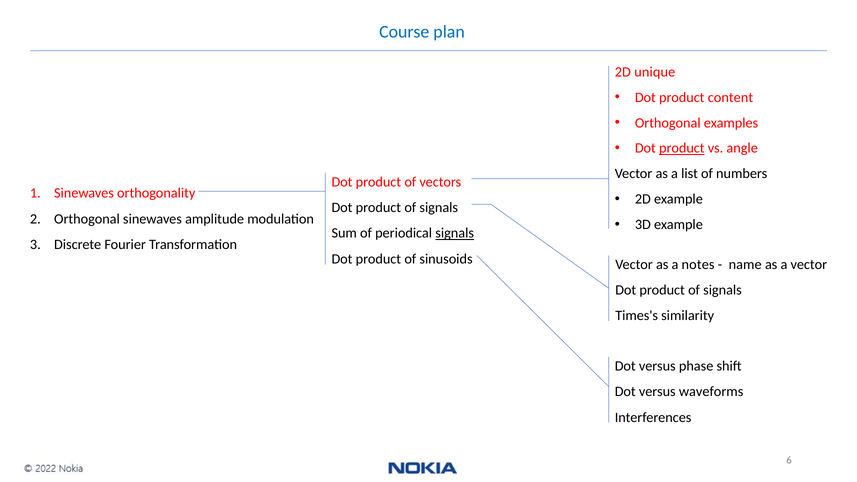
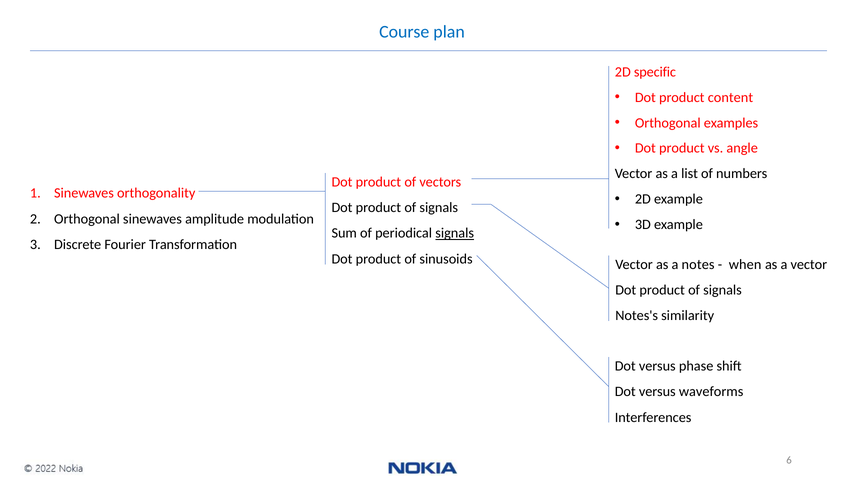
unique: unique -> specific (655, 72)
product underline: present -> none (682, 148)
name: name -> when (745, 265)
Times's: Times's -> Notes's (637, 315)
